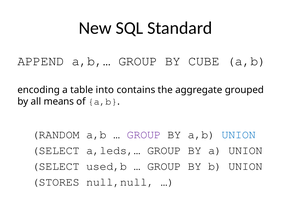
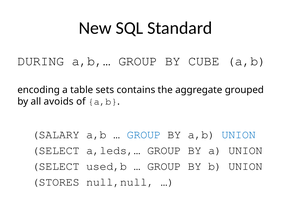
APPEND: APPEND -> DURING (41, 61)
into: into -> sets (105, 90)
means: means -> avoids (59, 102)
RANDOM: RANDOM -> SALARY (56, 135)
GROUP colour: purple -> blue (144, 135)
